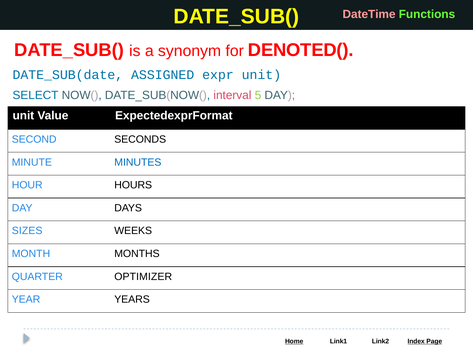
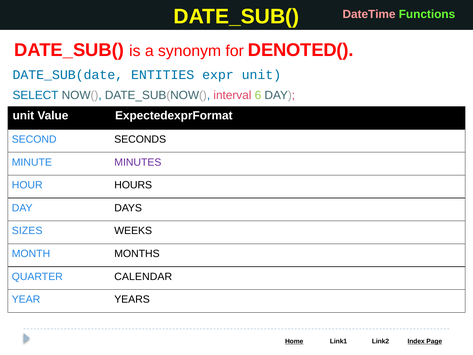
ASSIGNED: ASSIGNED -> ENTITIES (163, 75)
5: 5 -> 6 (258, 95)
MINUTES colour: blue -> purple (138, 162)
OPTIMIZER: OPTIMIZER -> CALENDAR (143, 276)
